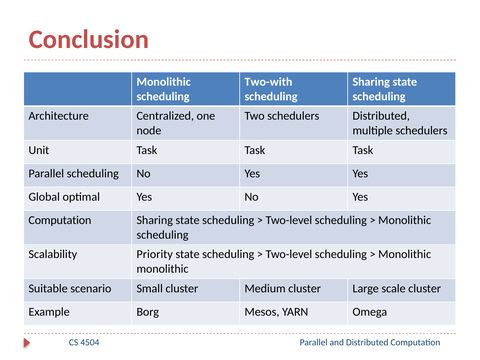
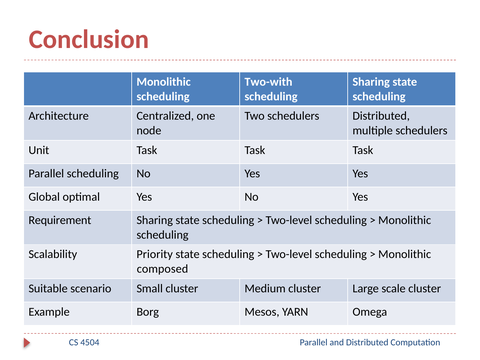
Computation: Computation -> Requirement (60, 220)
monolithic: monolithic -> composed (162, 269)
